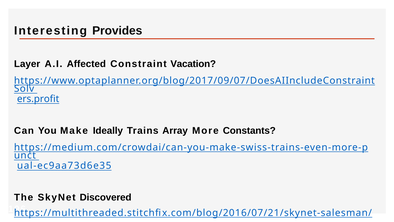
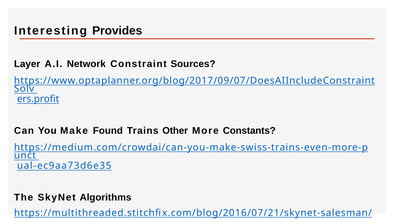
Affected: Affected -> Network (86, 64)
Vacation: Vacation -> Sources (193, 64)
Ideally: Ideally -> Found (108, 130)
Array: Array -> Other (175, 130)
Discovered: Discovered -> Algorithms (106, 197)
